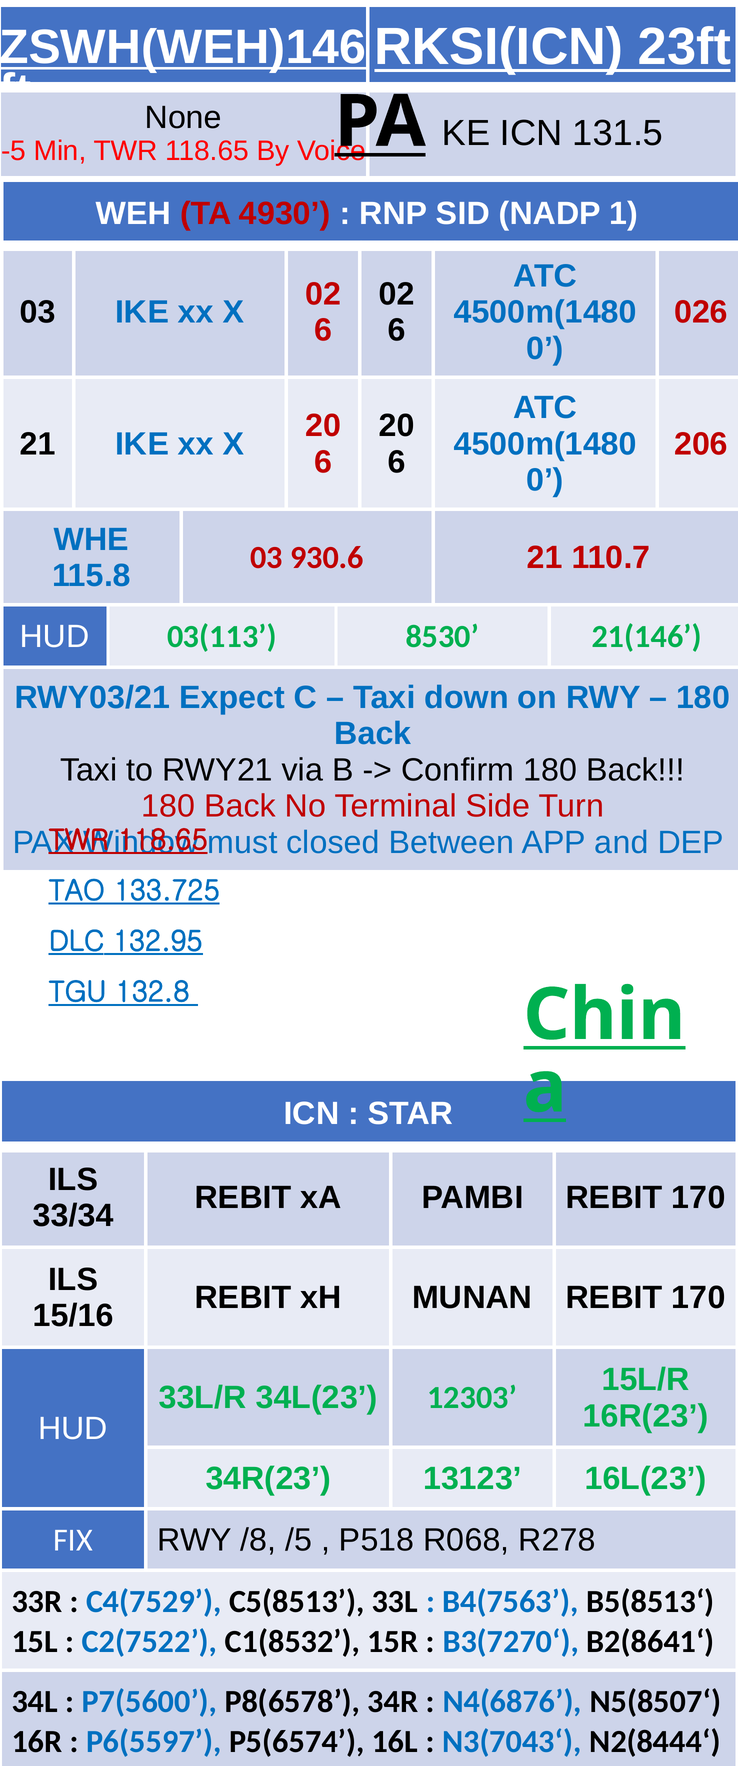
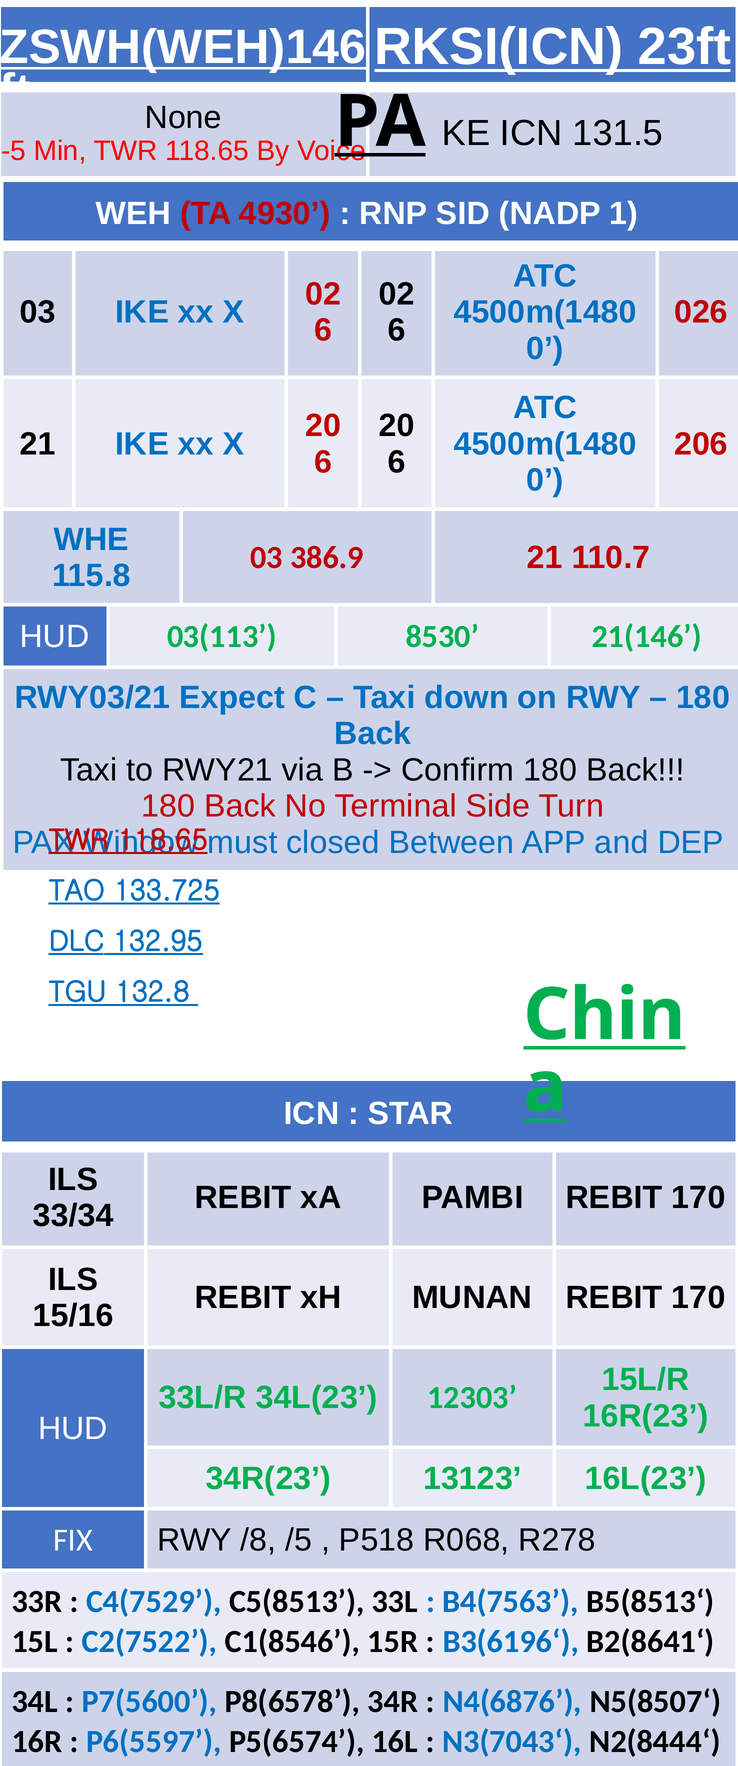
930.6: 930.6 -> 386.9 (327, 557)
C1(8532: C1(8532 -> C1(8546 (292, 1641)
B3(7270‘: B3(7270‘ -> B3(6196‘ (511, 1641)
